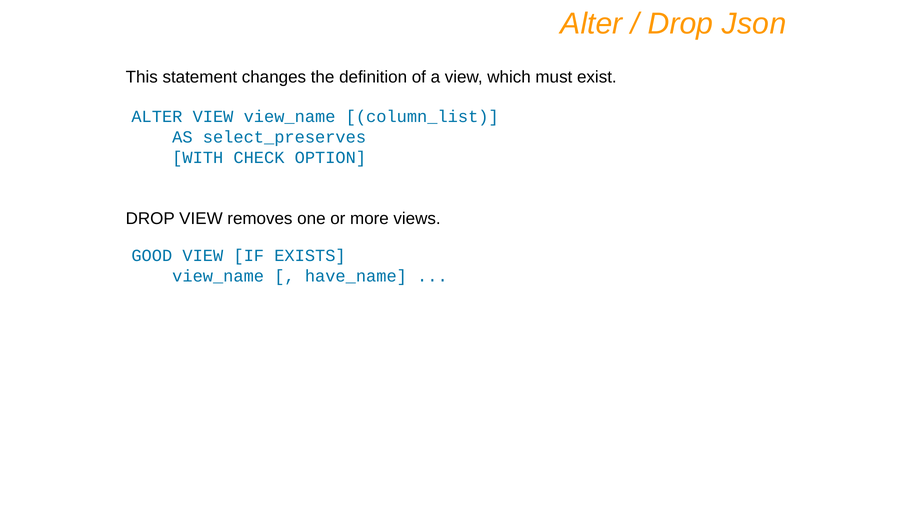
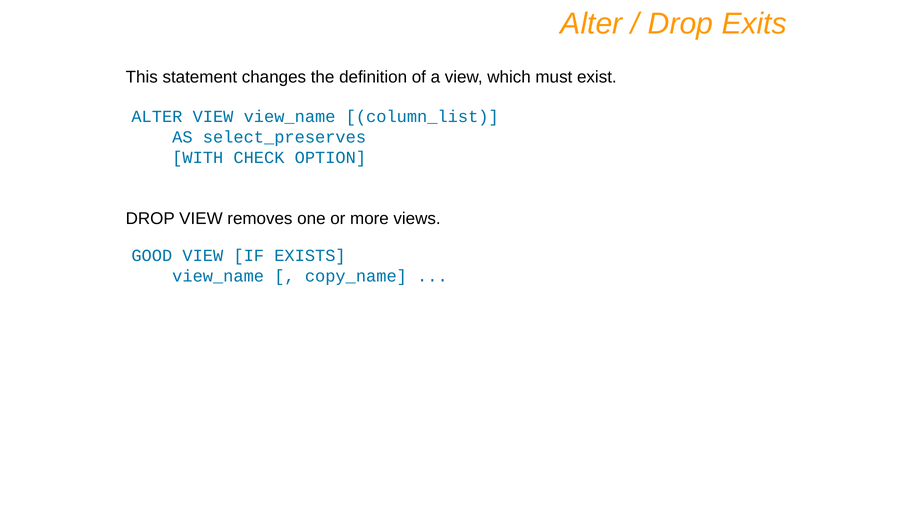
Json: Json -> Exits (754, 24)
have_name: have_name -> copy_name (356, 276)
